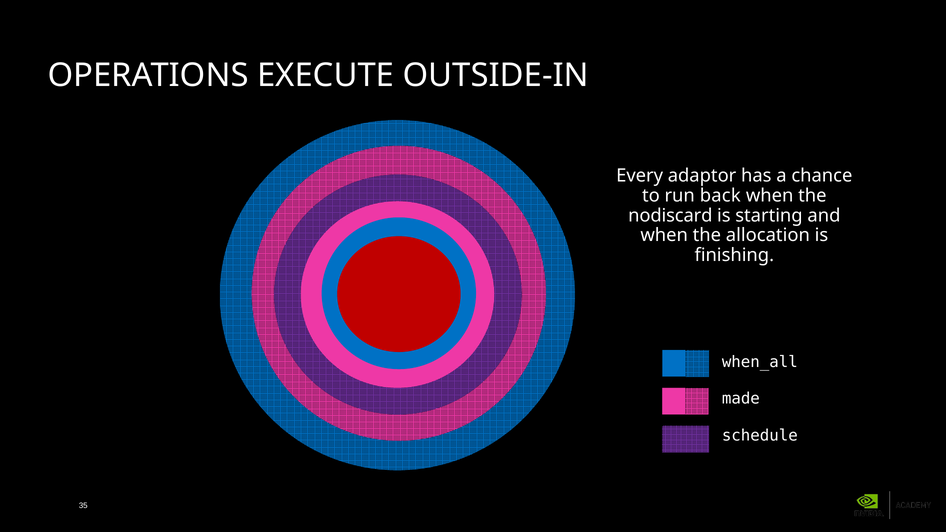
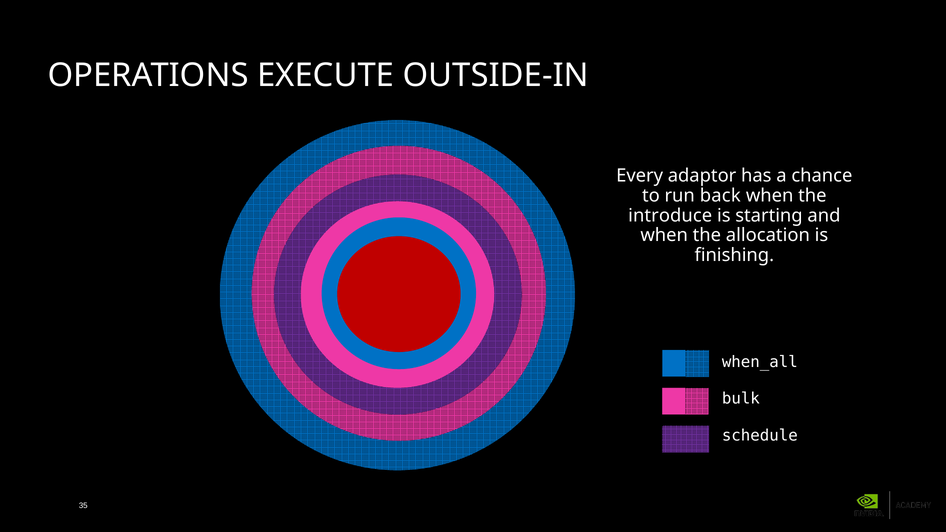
nodiscard: nodiscard -> introduce (670, 215)
made: made -> bulk (741, 399)
